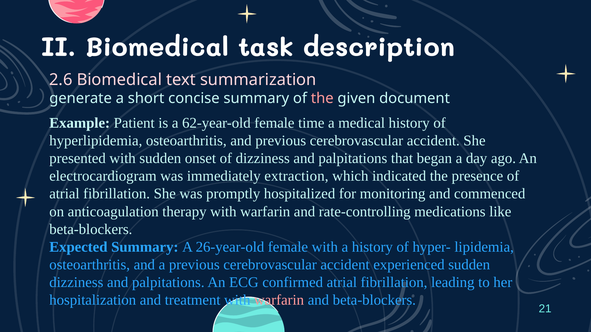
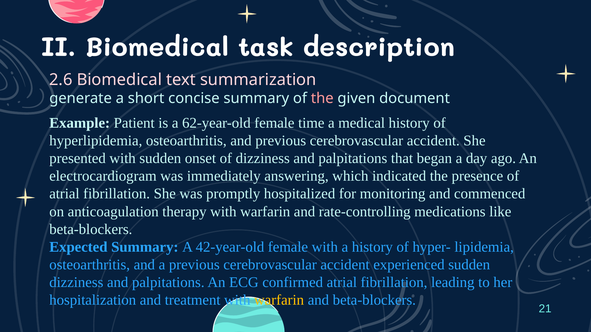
extraction: extraction -> answering (296, 176)
26-year-old: 26-year-old -> 42-year-old (230, 247)
warfarin colour: pink -> yellow (279, 300)
